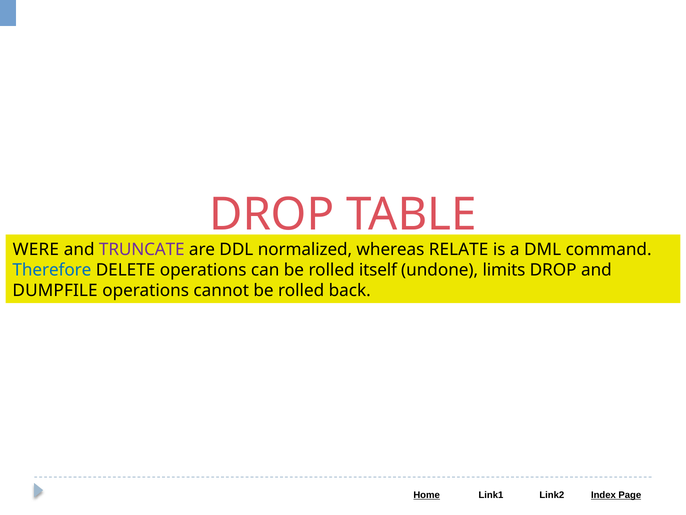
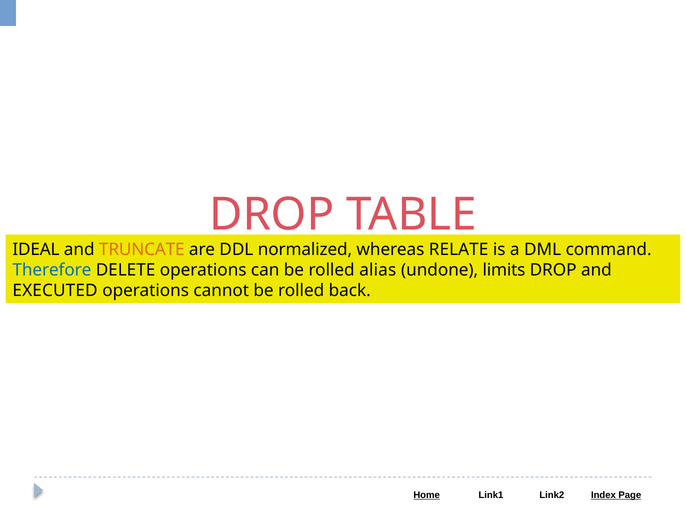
WERE: WERE -> IDEAL (36, 249)
TRUNCATE colour: purple -> orange (142, 249)
itself: itself -> alias (378, 270)
DUMPFILE: DUMPFILE -> EXECUTED (55, 290)
